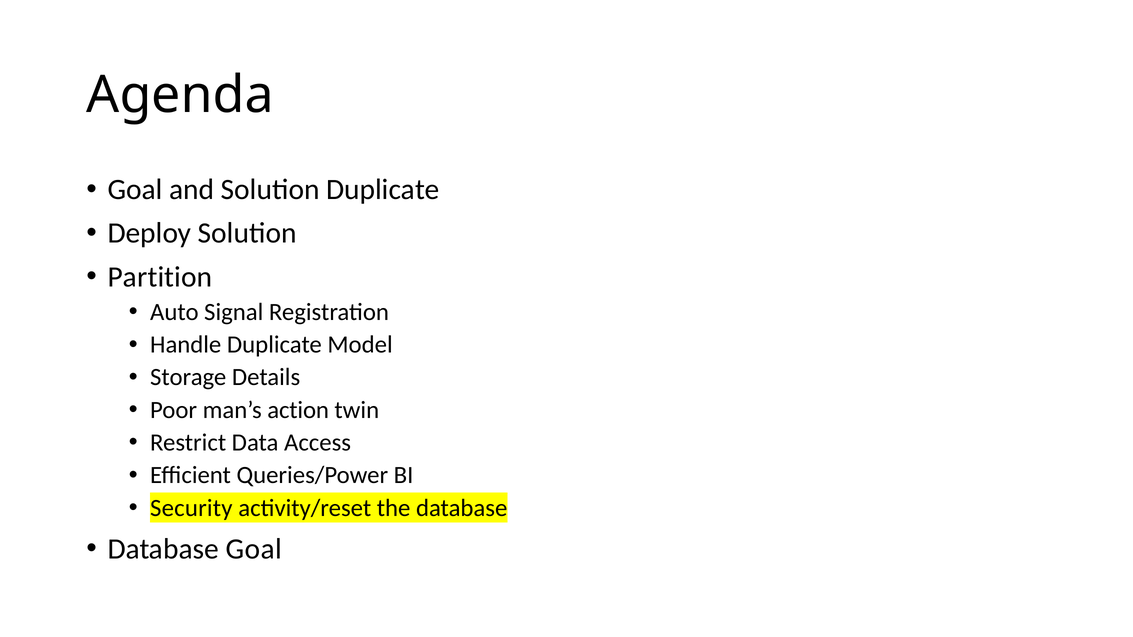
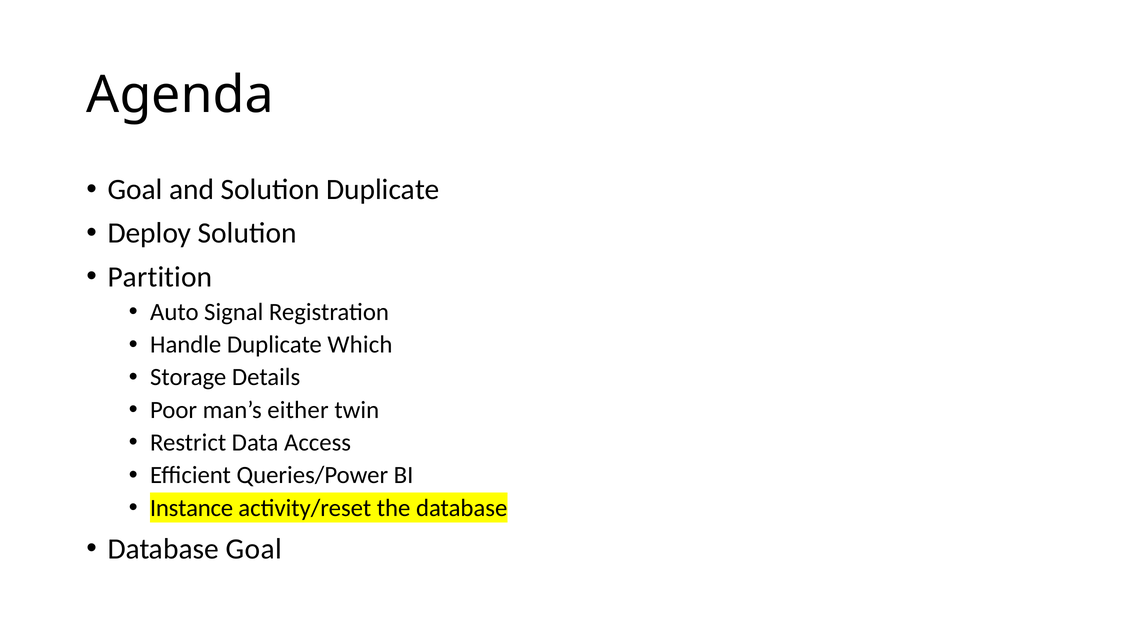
Model: Model -> Which (360, 345)
action: action -> either (298, 410)
Security: Security -> Instance (192, 508)
